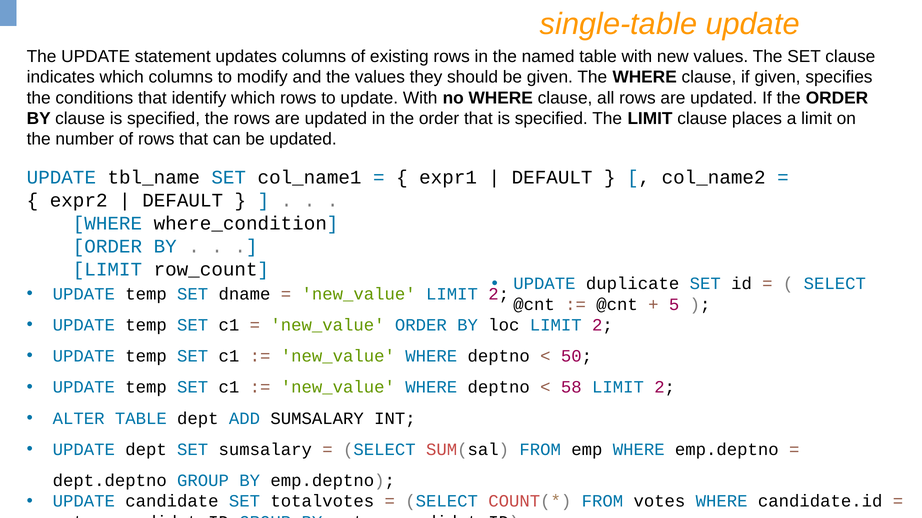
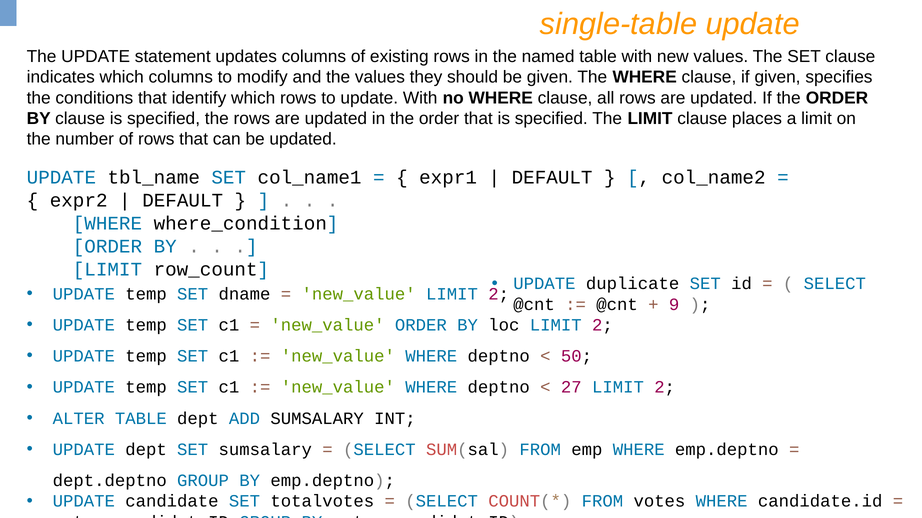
5: 5 -> 9 (674, 305)
58: 58 -> 27 (571, 388)
